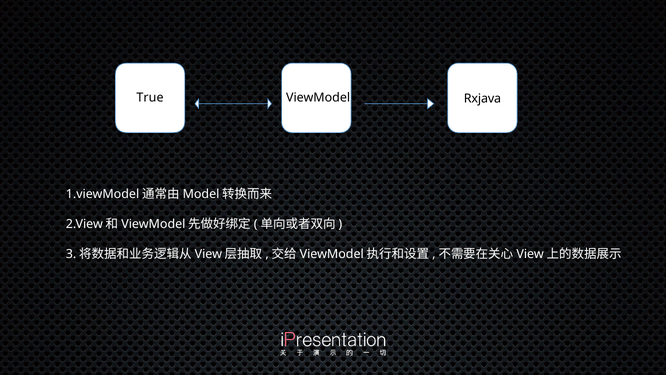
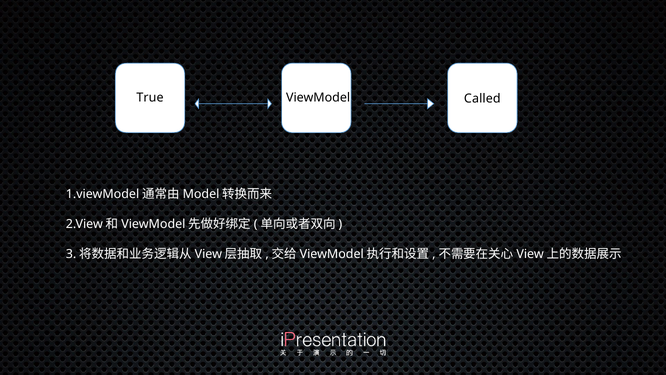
Rxjava: Rxjava -> Called (482, 98)
